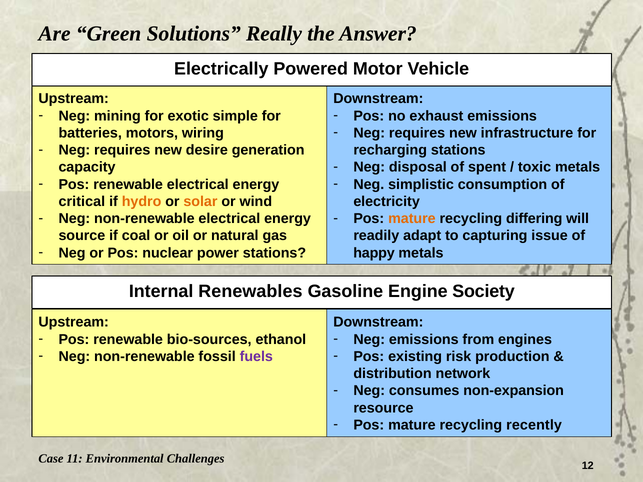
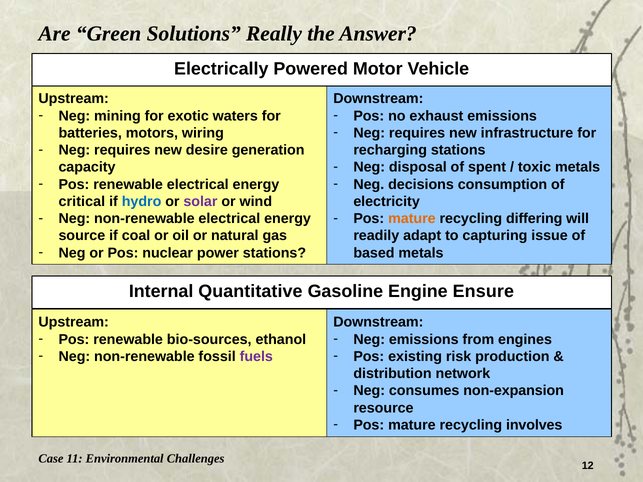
simple: simple -> waters (235, 116)
simplistic: simplistic -> decisions (421, 184)
hydro colour: orange -> blue (142, 202)
solar colour: orange -> purple (200, 202)
happy: happy -> based (374, 253)
Renewables: Renewables -> Quantitative (250, 291)
Society: Society -> Ensure (483, 291)
recently: recently -> involves (534, 425)
